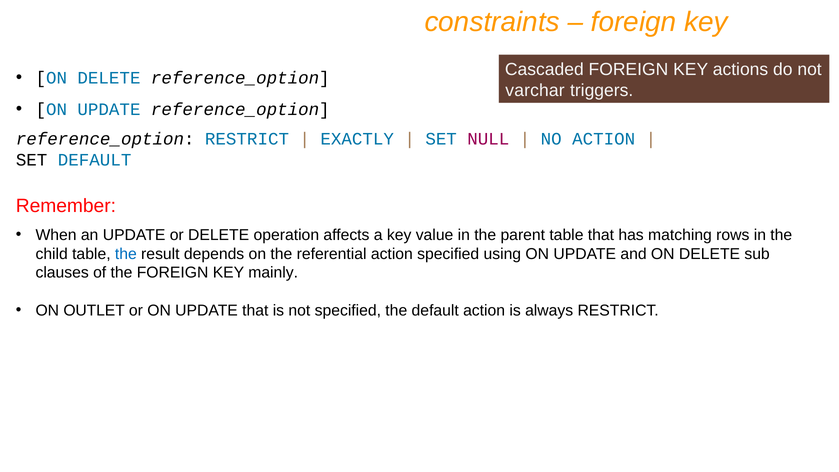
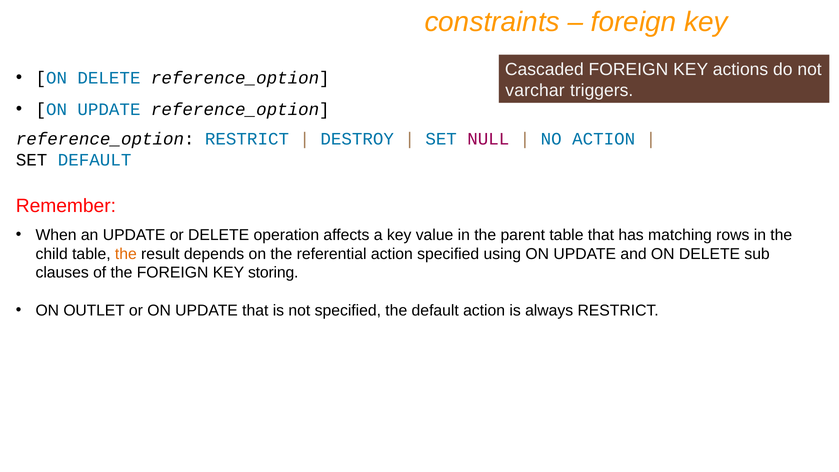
EXACTLY: EXACTLY -> DESTROY (357, 139)
the colour: blue -> orange (126, 254)
mainly: mainly -> storing (273, 273)
